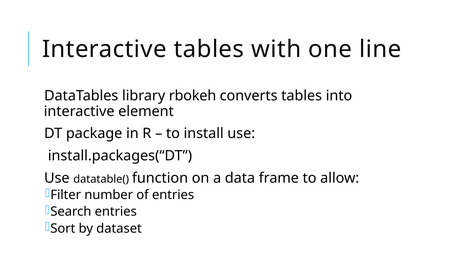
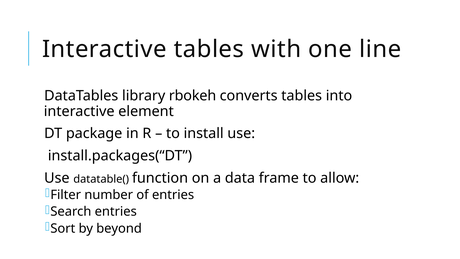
dataset: dataset -> beyond (119, 228)
